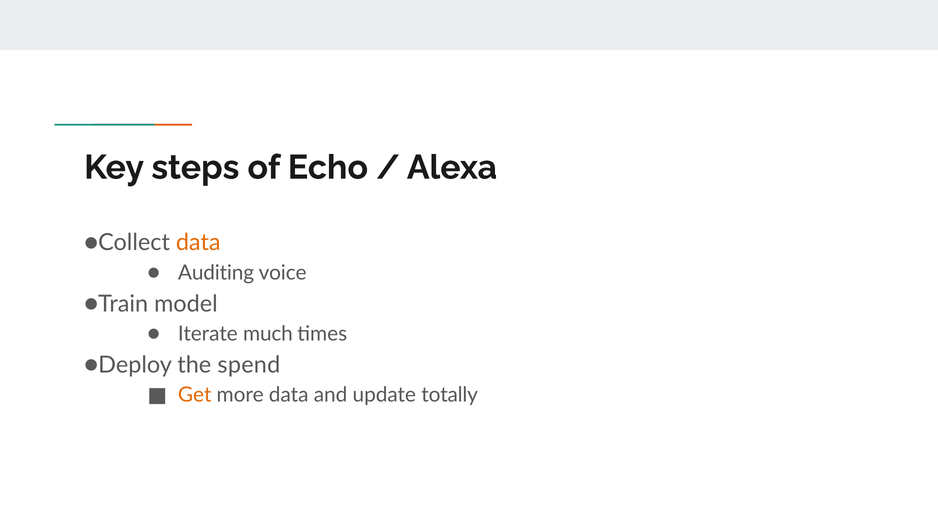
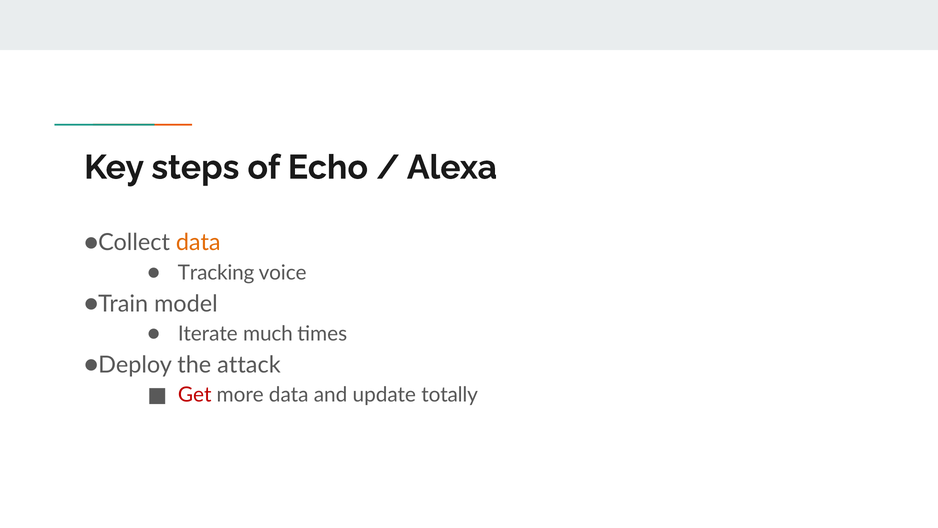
Auditing: Auditing -> Tracking (216, 273)
spend: spend -> attack (249, 365)
Get colour: orange -> red (195, 395)
